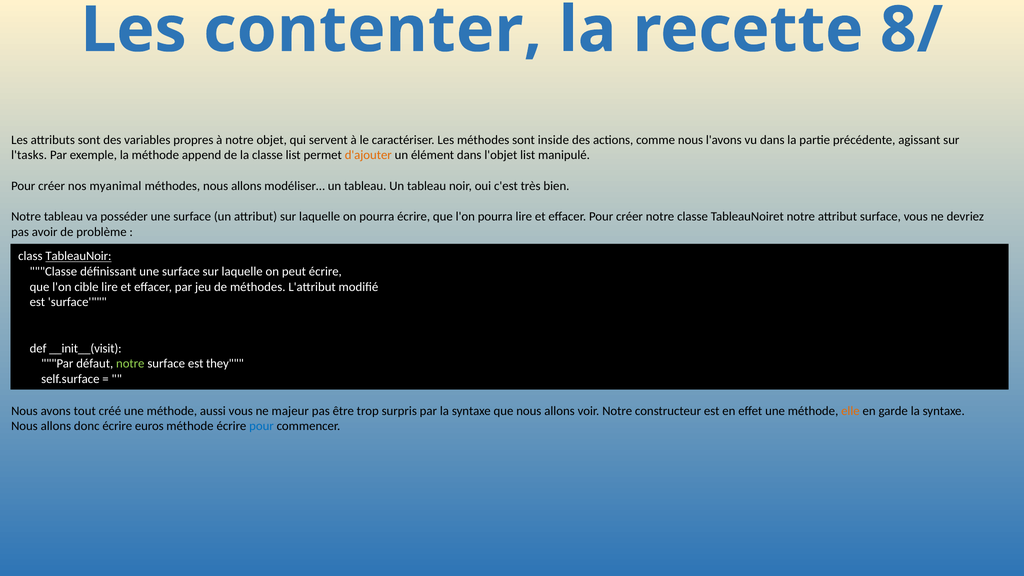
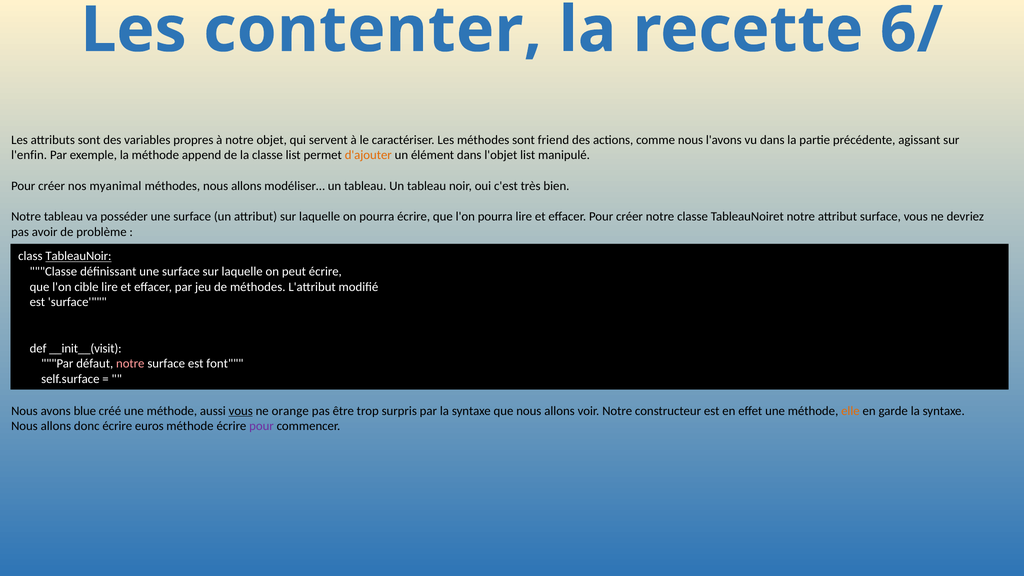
8/: 8/ -> 6/ (912, 30)
inside: inside -> friend (553, 140)
l'tasks: l'tasks -> l'enfin (29, 155)
notre colour: light green -> pink (130, 364)
they: they -> font (225, 364)
tout: tout -> blue (85, 411)
vous underline: none -> present (241, 411)
majeur: majeur -> orange (290, 411)
pour colour: blue -> purple (261, 426)
